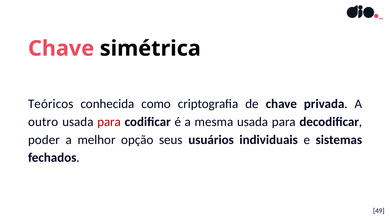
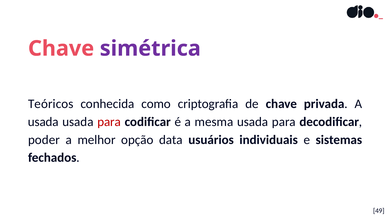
simétrica colour: black -> purple (150, 49)
outro: outro -> usada (43, 122)
seus: seus -> data (171, 140)
